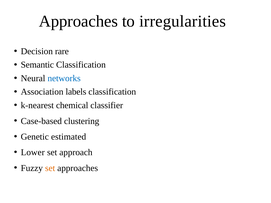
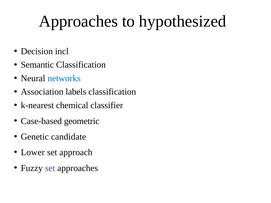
irregularities: irregularities -> hypothesized (183, 21)
rare: rare -> incl (62, 51)
clustering: clustering -> geometric (82, 121)
estimated: estimated -> candidate (69, 137)
set colour: orange -> purple (50, 168)
